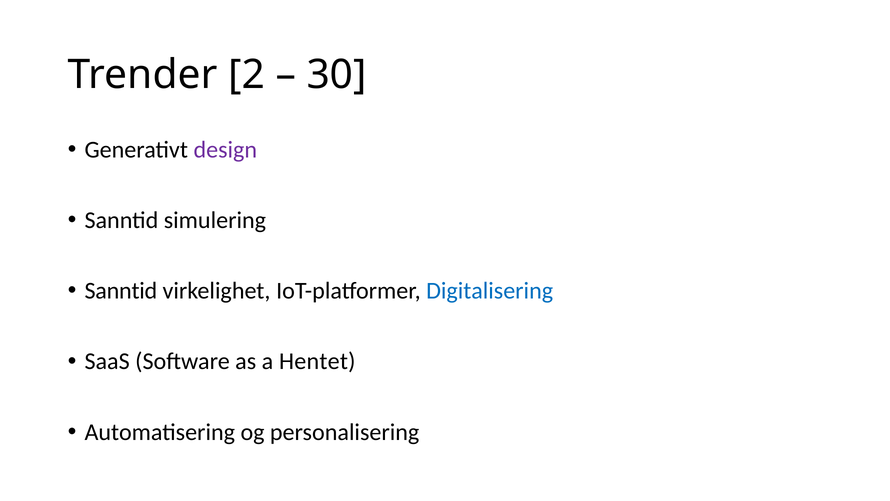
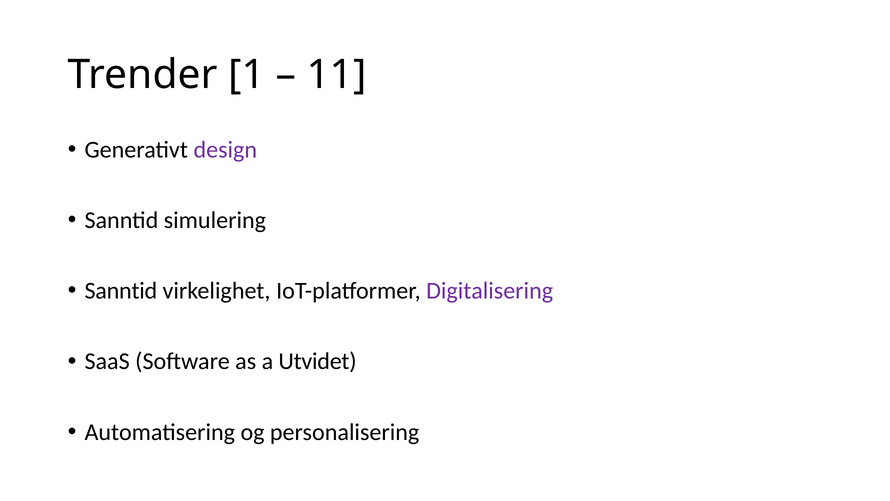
2: 2 -> 1 (247, 75)
30: 30 -> 11 (337, 75)
Digitalisering colour: blue -> purple (490, 291)
Hentet: Hentet -> Utvidet (318, 361)
